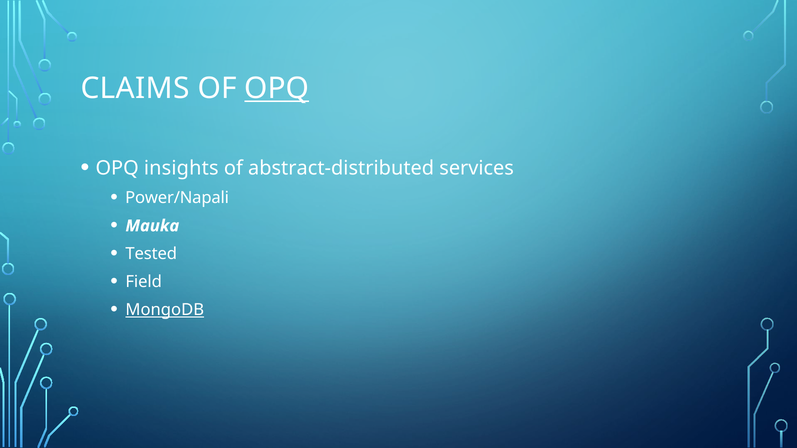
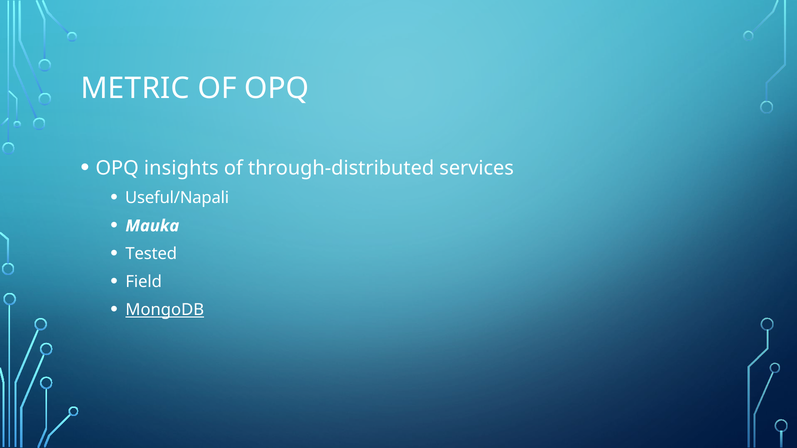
CLAIMS: CLAIMS -> METRIC (135, 89)
OPQ underline: present -> none (277, 89)
abstract-distributed: abstract-distributed -> through-distributed (341, 168)
Power/Napali: Power/Napali -> Useful/Napali (177, 198)
